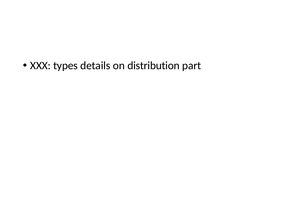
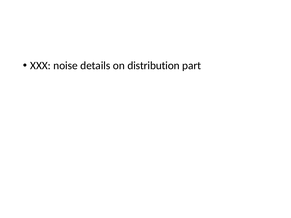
types: types -> noise (66, 66)
